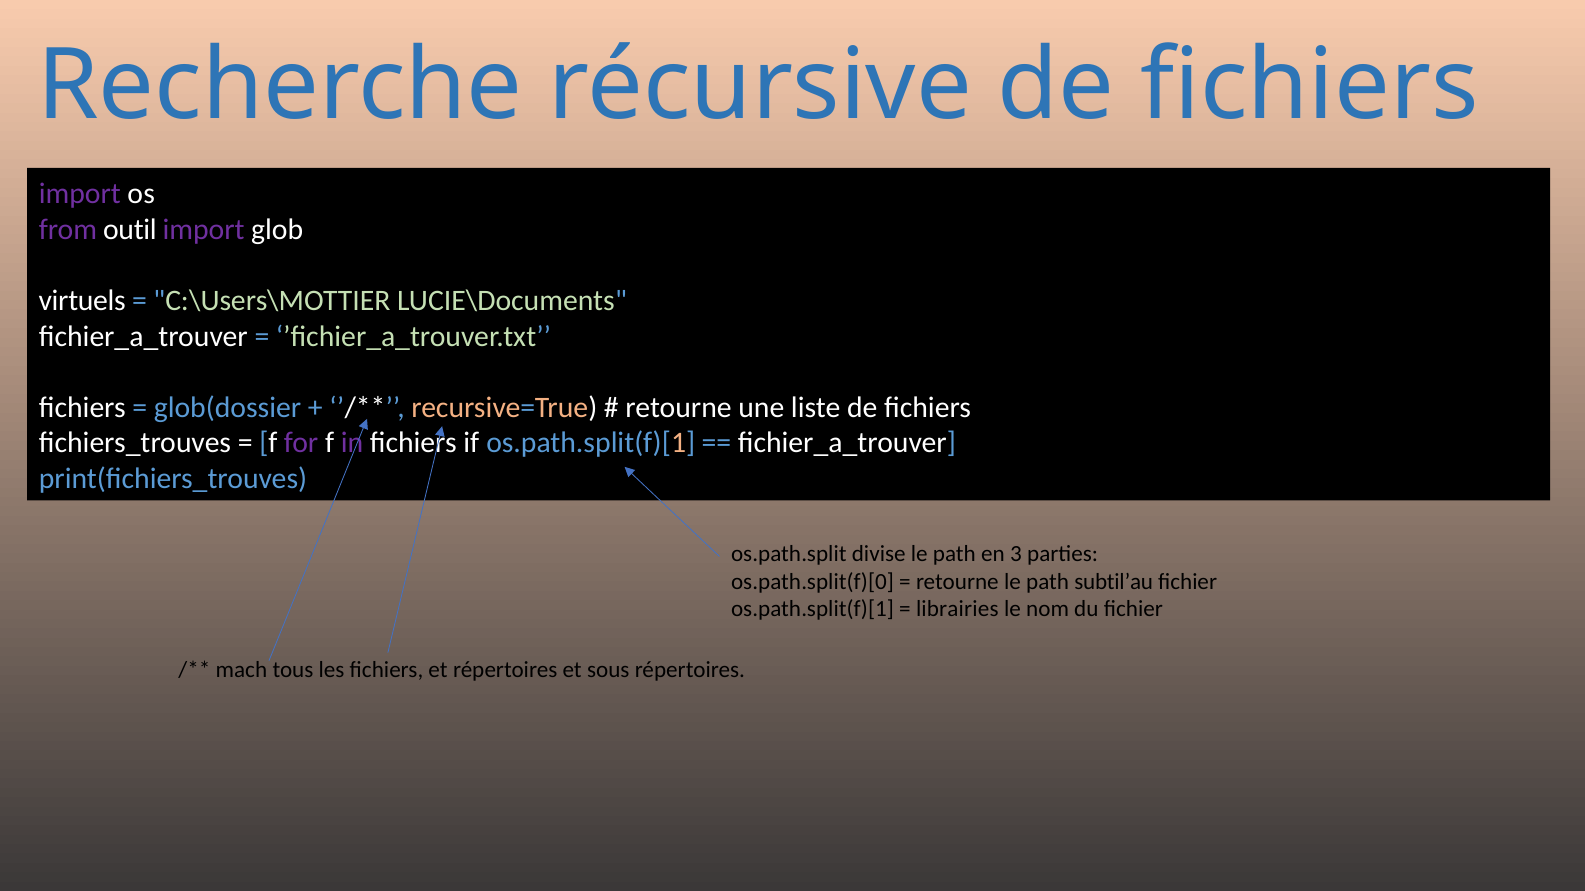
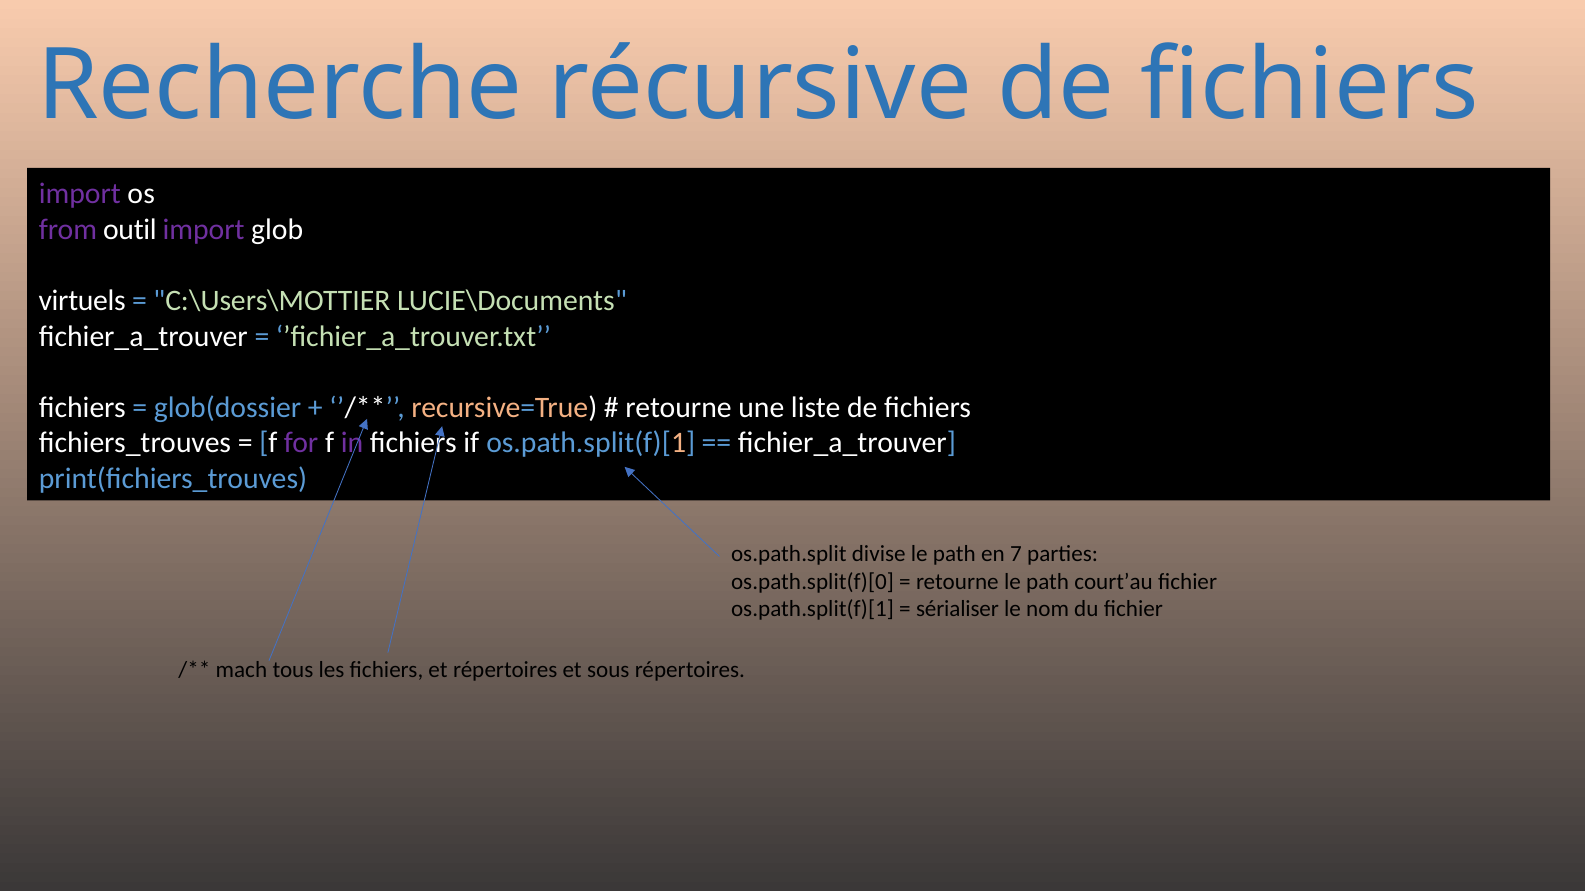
3: 3 -> 7 (1016, 554)
subtil’au: subtil’au -> court’au (1114, 582)
librairies: librairies -> sérialiser (957, 610)
